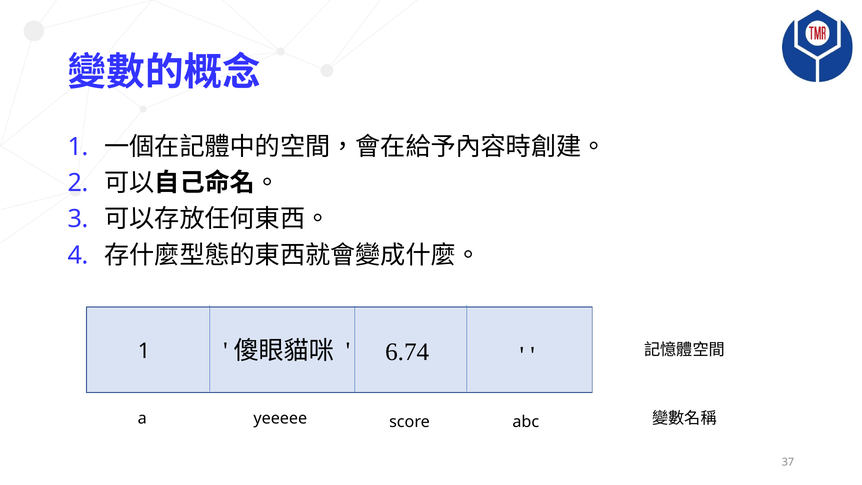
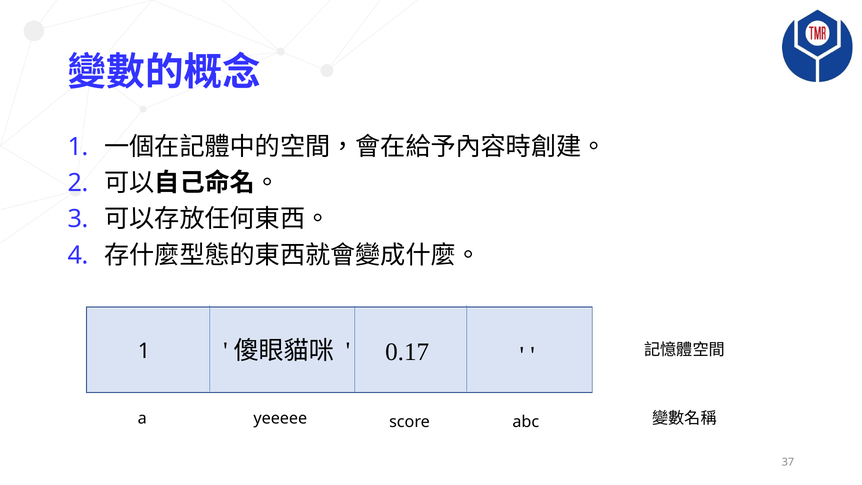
6.74: 6.74 -> 0.17 (407, 352)
